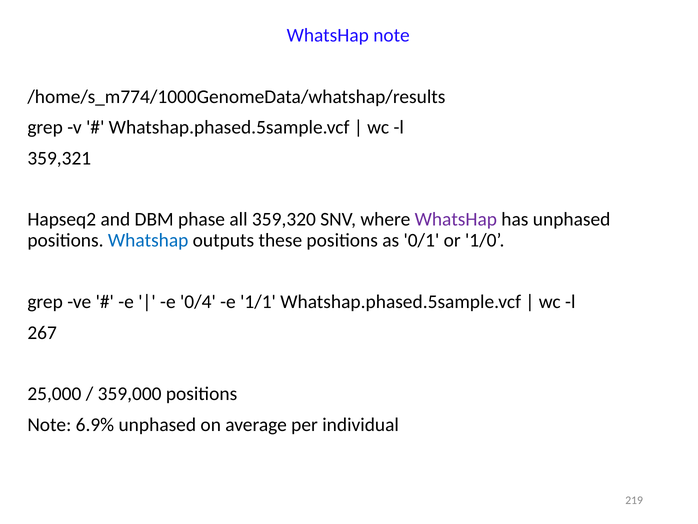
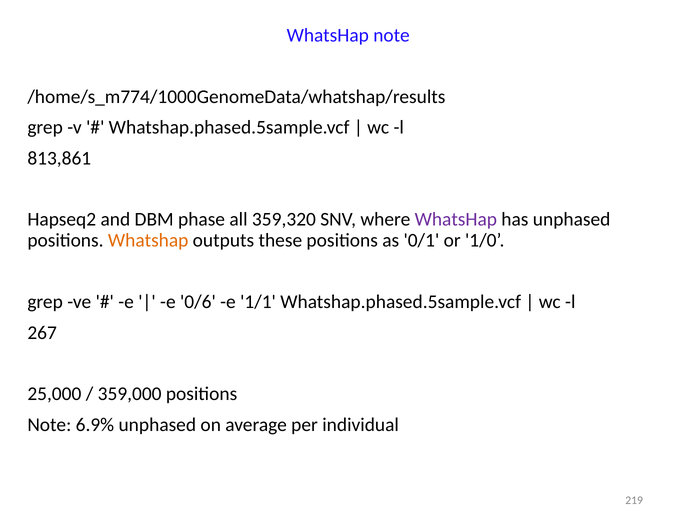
359,321: 359,321 -> 813,861 (59, 158)
Whatshap colour: blue -> orange (148, 240)
0/4: 0/4 -> 0/6 (198, 302)
